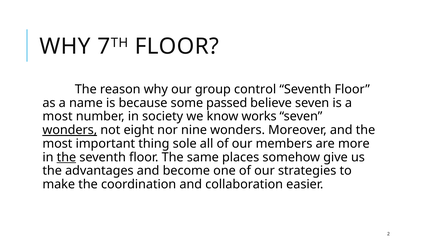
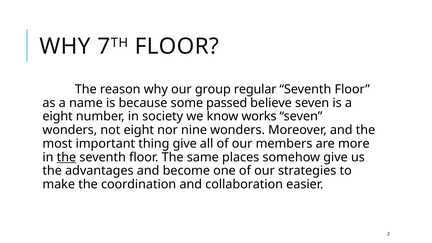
control: control -> regular (255, 89)
most: most -> eight (58, 116)
wonders underline: present -> none (70, 130)
thing sole: sole -> give (185, 144)
